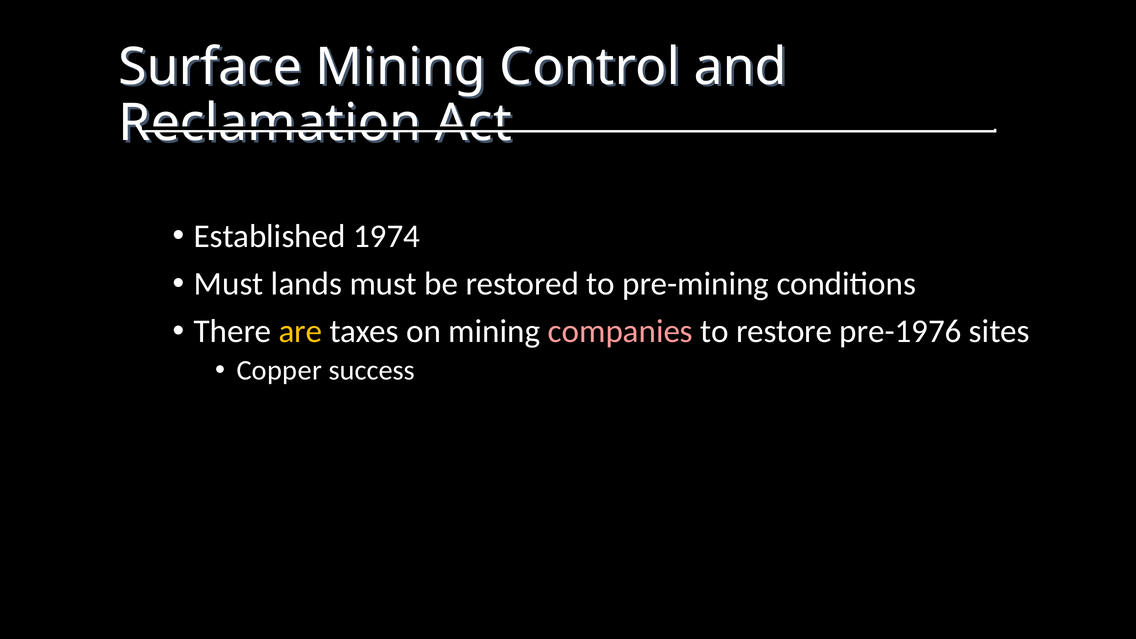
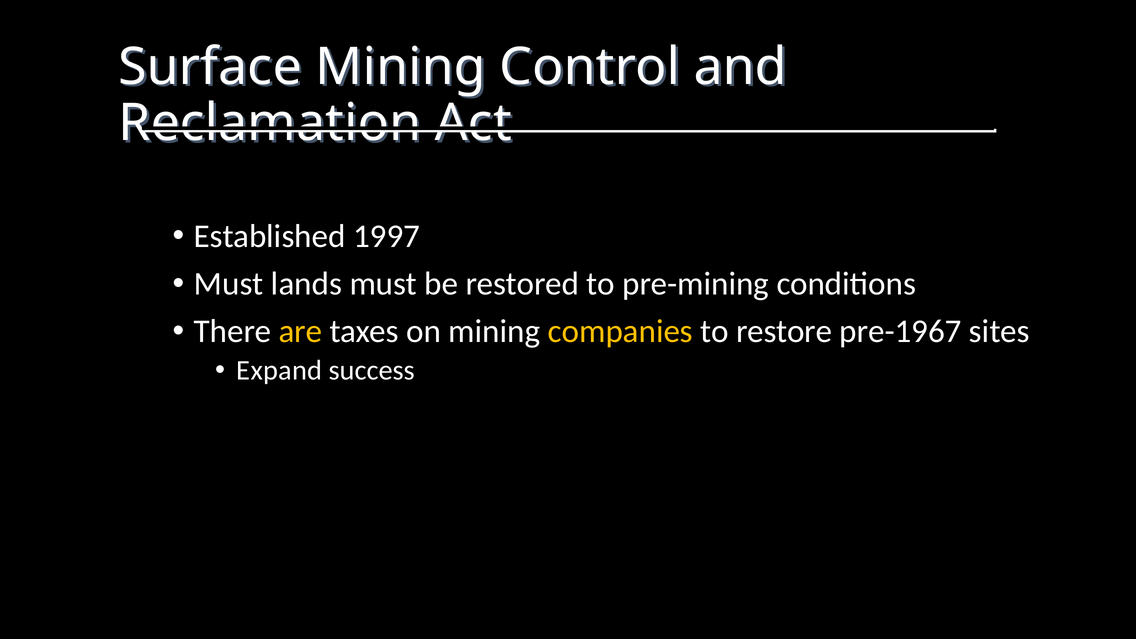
1974: 1974 -> 1997 (387, 236)
companies colour: pink -> yellow (620, 331)
pre-1976: pre-1976 -> pre-1967 (901, 331)
Copper: Copper -> Expand (279, 371)
